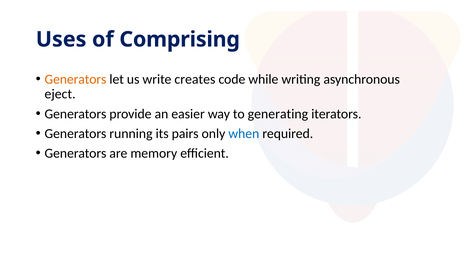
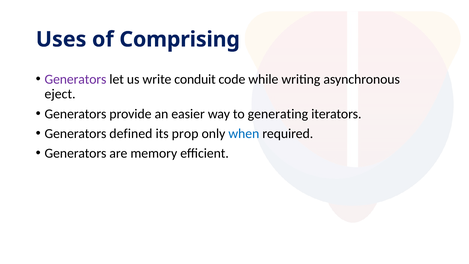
Generators colour: orange -> purple (75, 79)
creates: creates -> conduit (195, 79)
running: running -> defined (131, 133)
pairs: pairs -> prop (185, 133)
